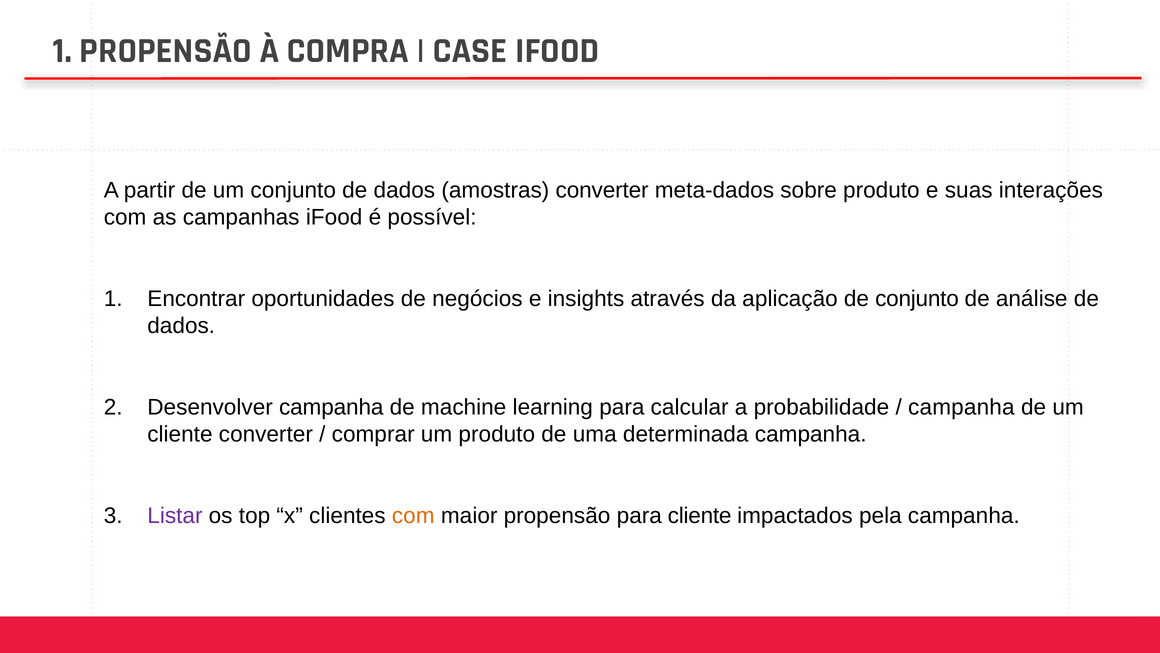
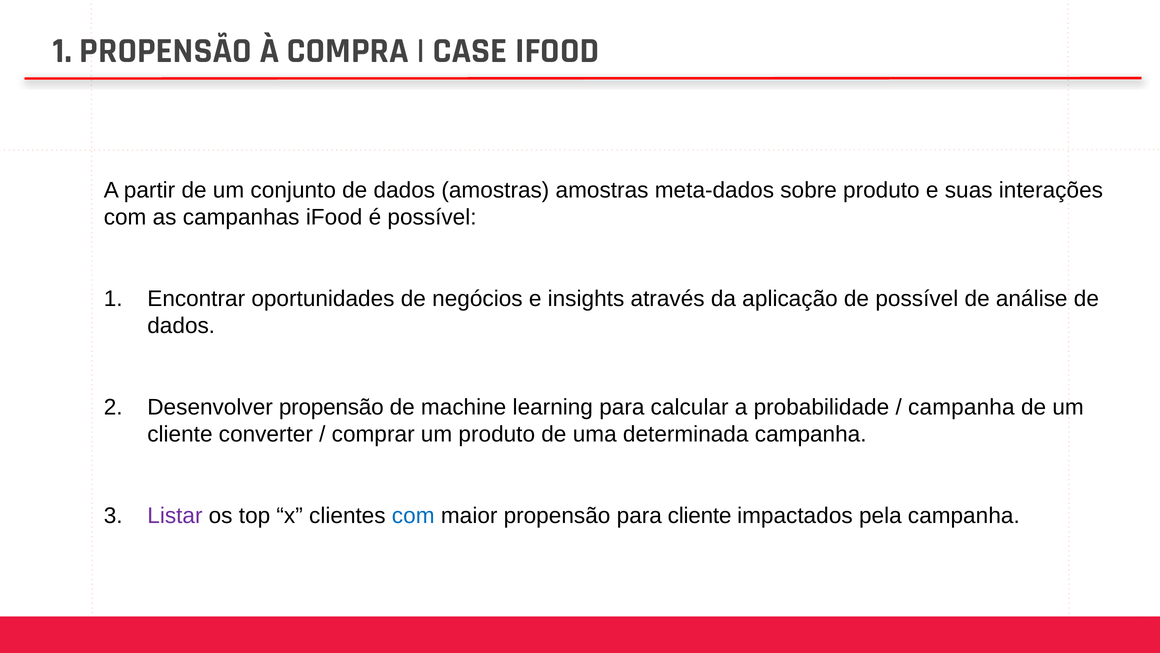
amostras converter: converter -> amostras (602, 190)
de conjunto: conjunto -> possível (917, 299)
Desenvolver campanha: campanha -> propensão (331, 407)
com colour: orange -> blue (413, 515)
